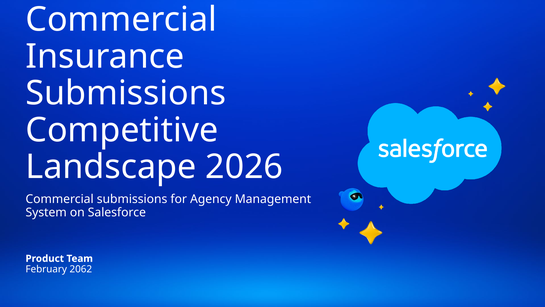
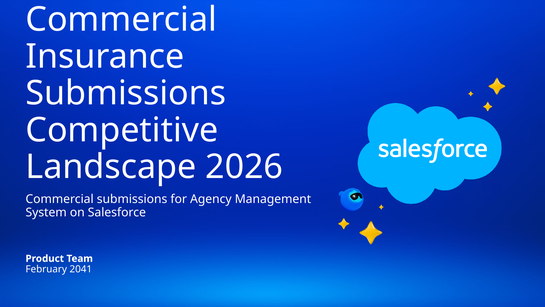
2062: 2062 -> 2041 (81, 269)
